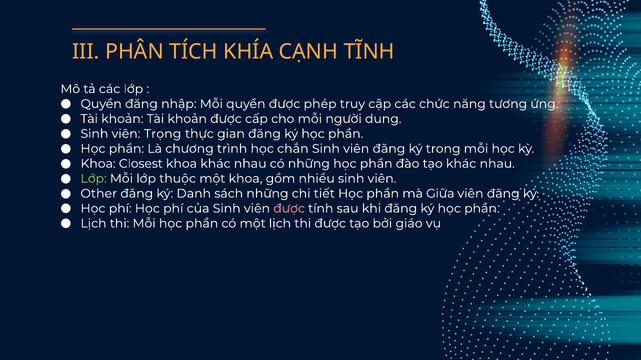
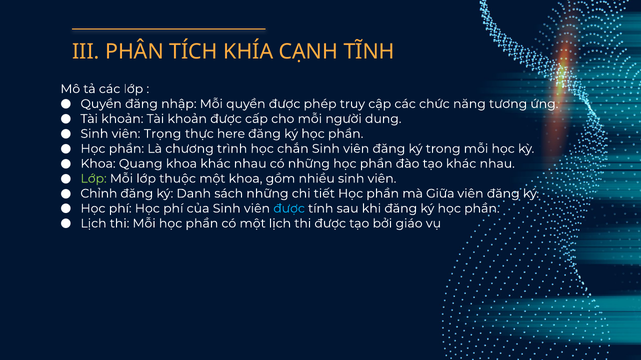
gian: gian -> here (231, 134)
Closest: Closest -> Quang (141, 164)
Other: Other -> Chỉnh (99, 194)
được colour: pink -> light blue (289, 209)
